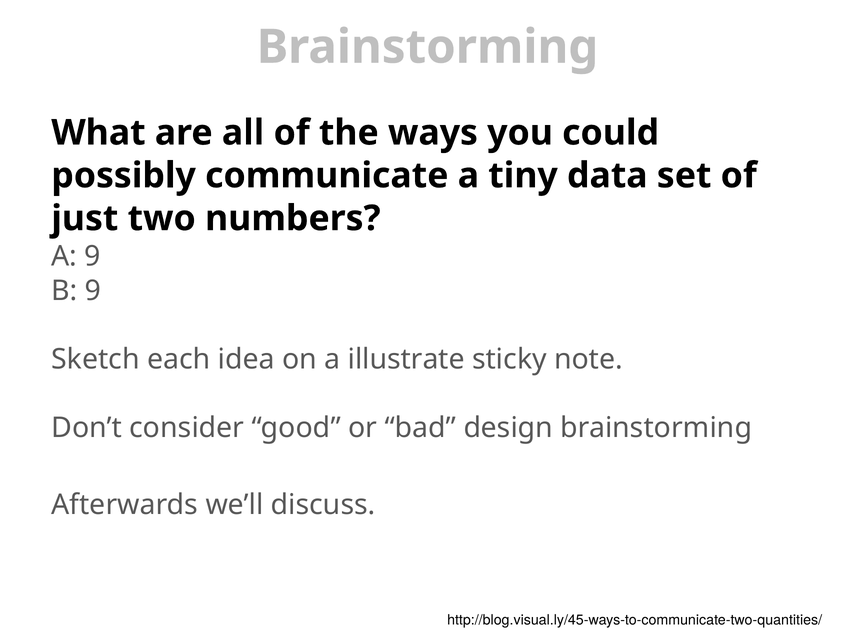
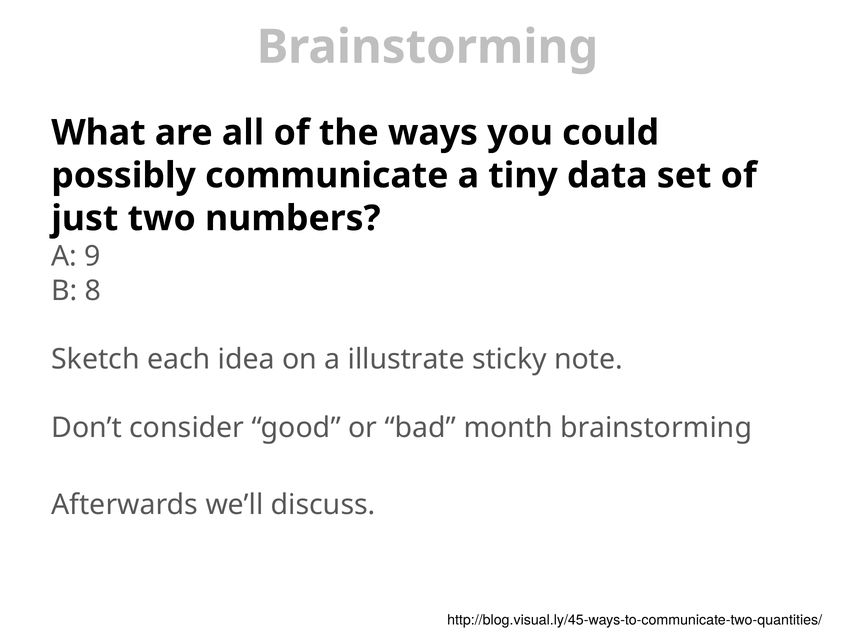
B 9: 9 -> 8 (93, 290)
design: design -> month (508, 427)
